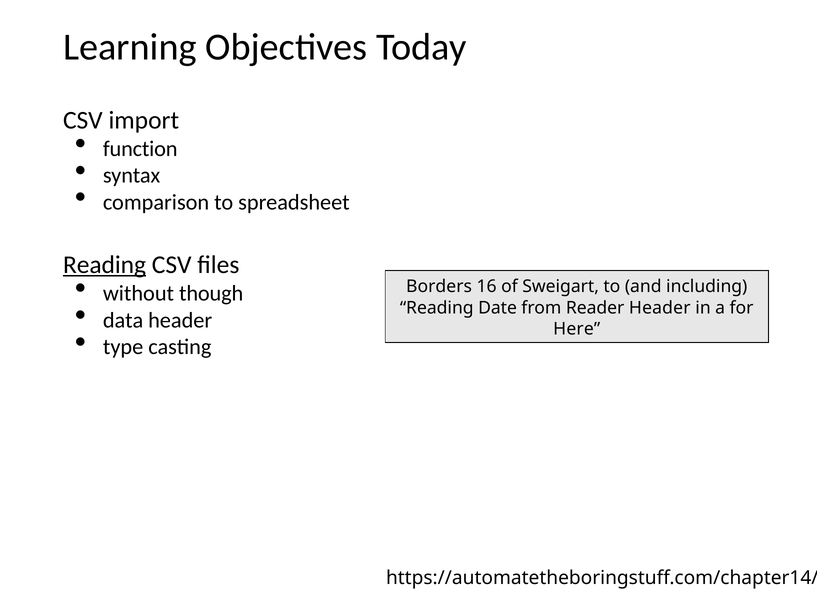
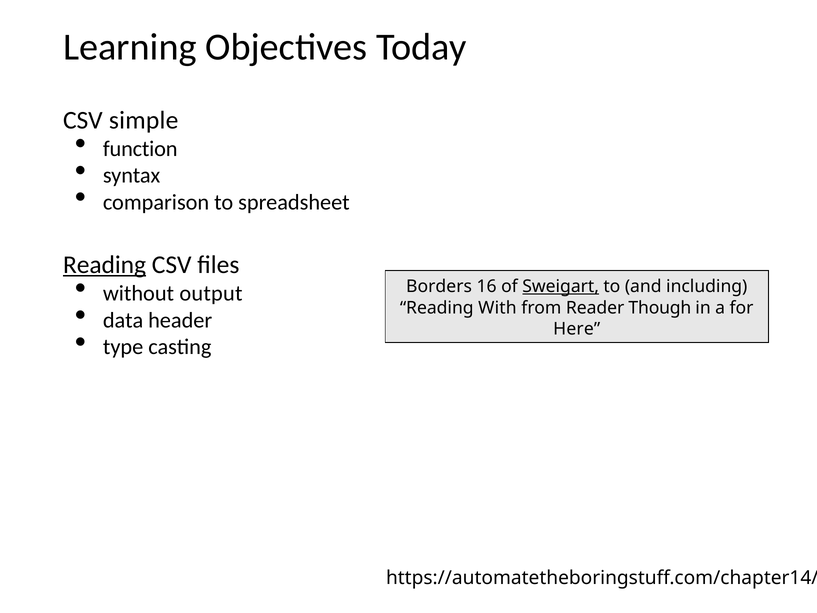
import: import -> simple (144, 120)
though: though -> output (211, 293)
Sweigart underline: none -> present (561, 287)
Date: Date -> With (497, 308)
Reader Header: Header -> Though (660, 308)
